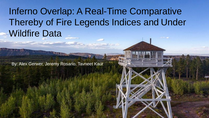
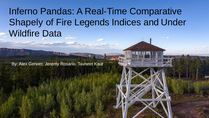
Overlap: Overlap -> Pandas (57, 11)
Thereby: Thereby -> Shapely (26, 22)
